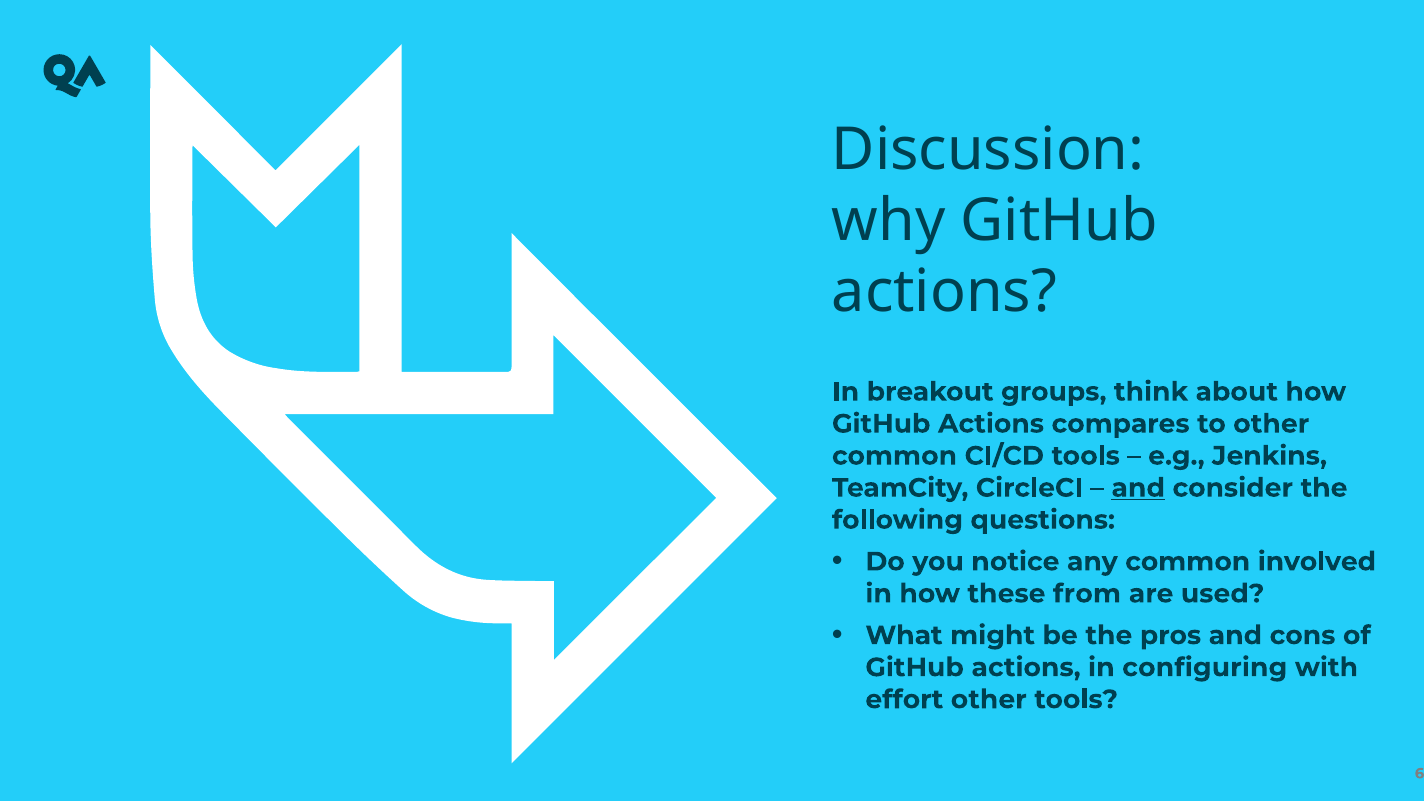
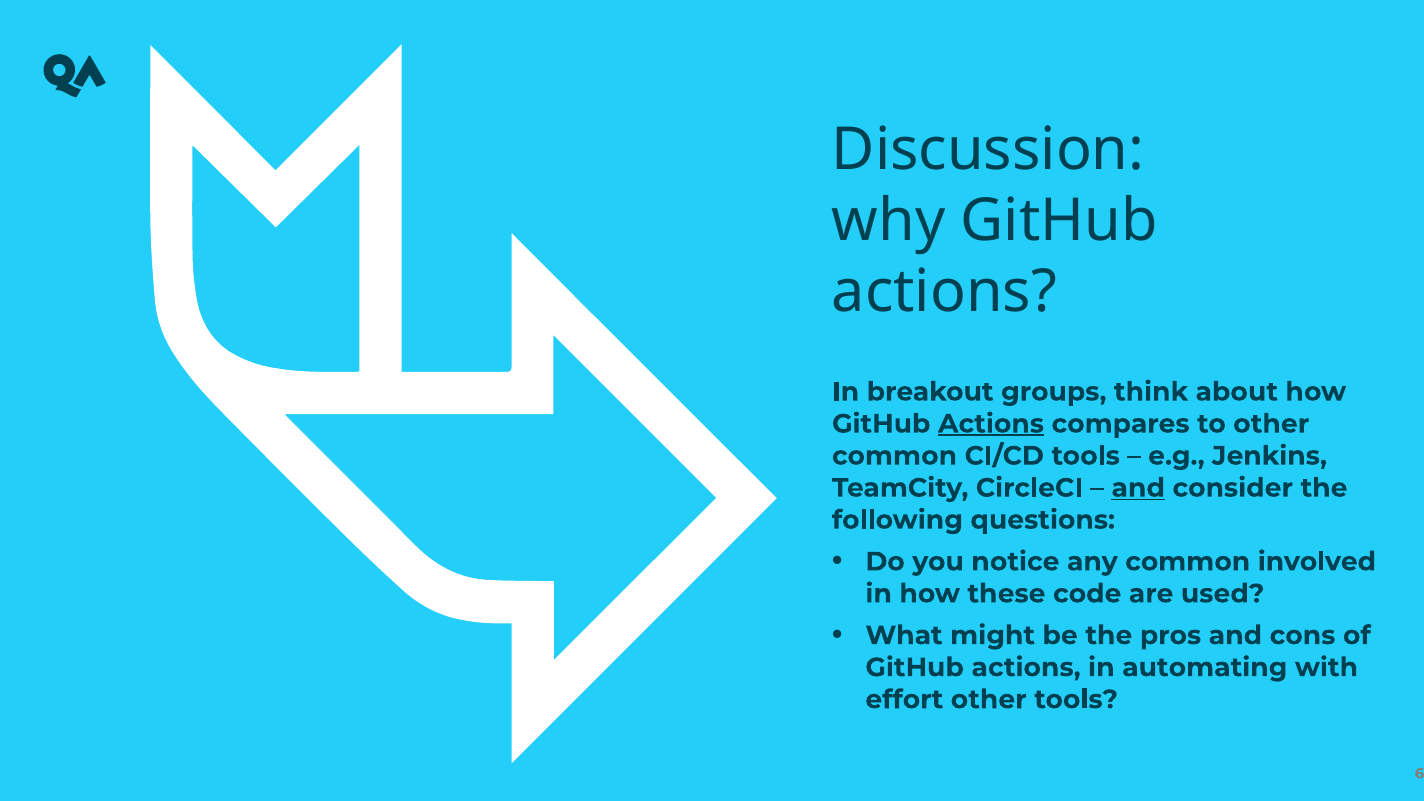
Actions underline: none -> present (991, 424)
from: from -> code (1087, 594)
configuring: configuring -> automating (1205, 667)
